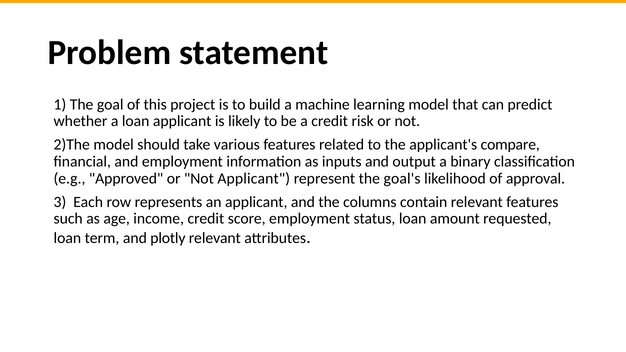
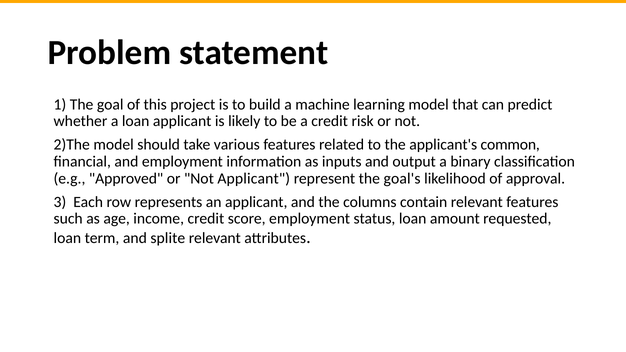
compare: compare -> common (510, 145)
plotly: plotly -> splite (168, 238)
